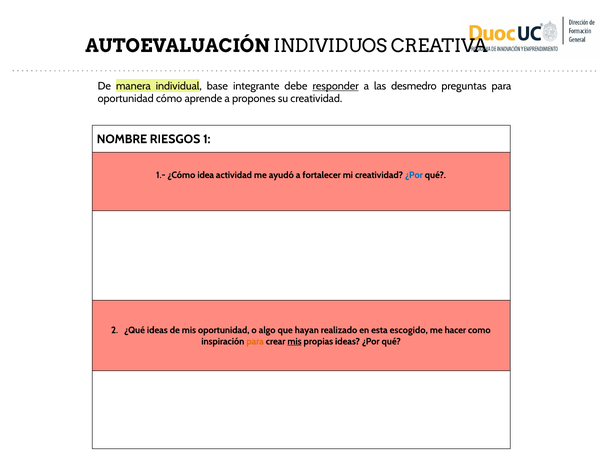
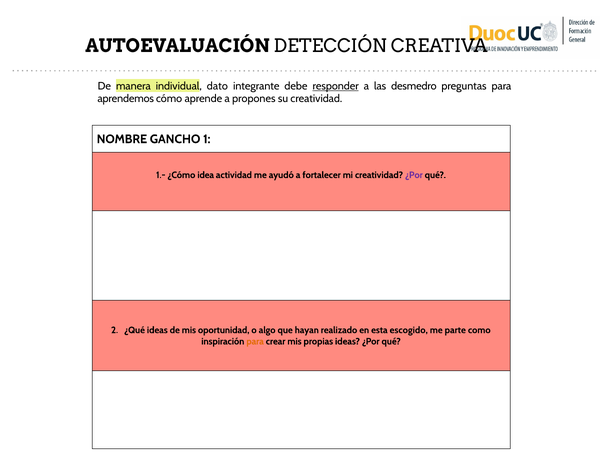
INDIVIDUOS: INDIVIDUOS -> DETECCIÓN (330, 46)
base: base -> dato (217, 86)
oportunidad: oportunidad -> aprendemos (126, 99)
RIESGOS: RIESGOS -> GANCHO (175, 139)
¿Por colour: blue -> purple (414, 175)
hacer: hacer -> parte (455, 330)
mis underline: present -> none (294, 341)
